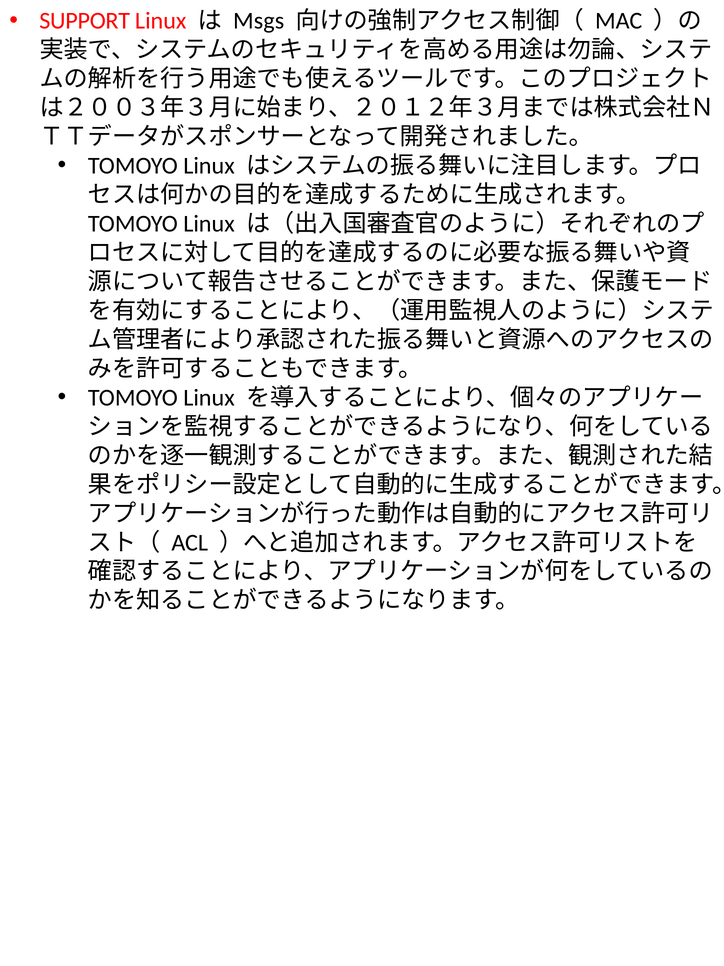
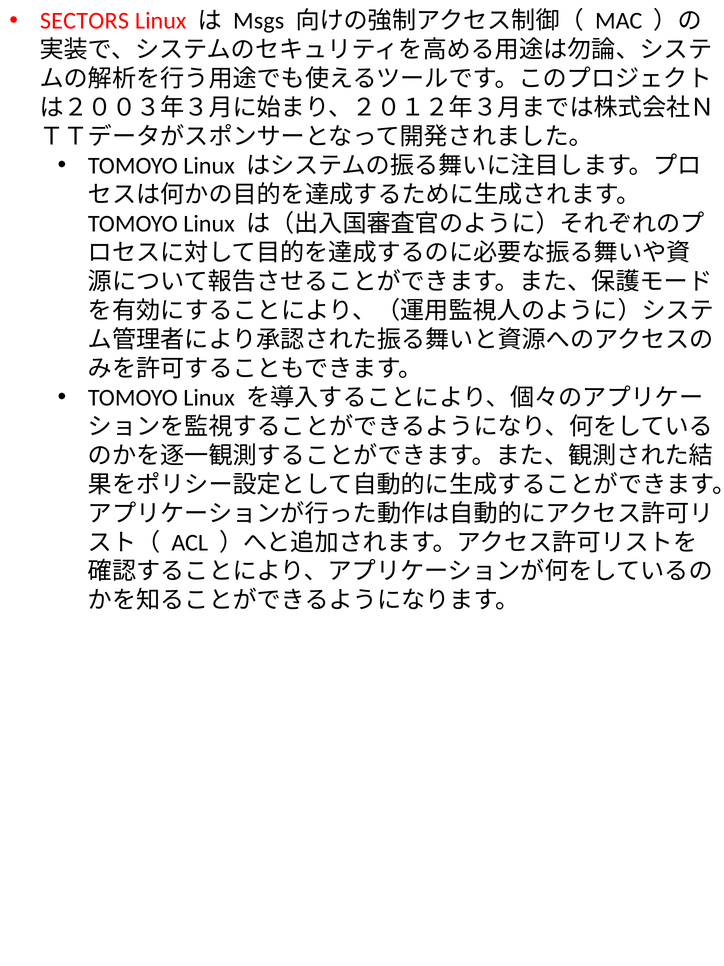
SUPPORT: SUPPORT -> SECTORS (84, 21)
